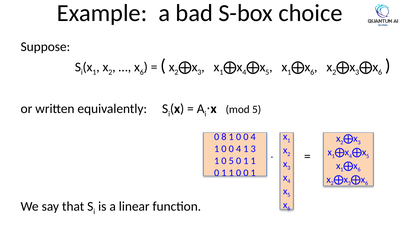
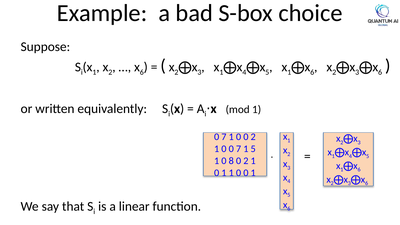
mod 5: 5 -> 1 (257, 109)
8: 8 -> 7 (224, 137)
4: 4 -> 2 (253, 137)
4: 4 -> 7 (239, 149)
1 3: 3 -> 5 (253, 149)
0 5: 5 -> 8 (231, 161)
1: 1 -> 2 (246, 161)
